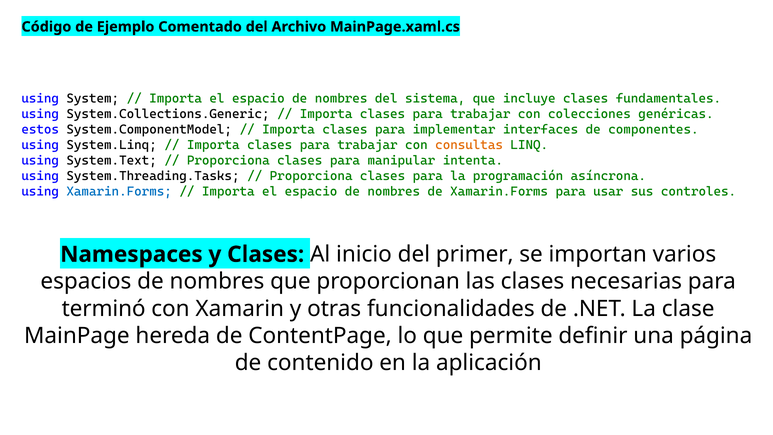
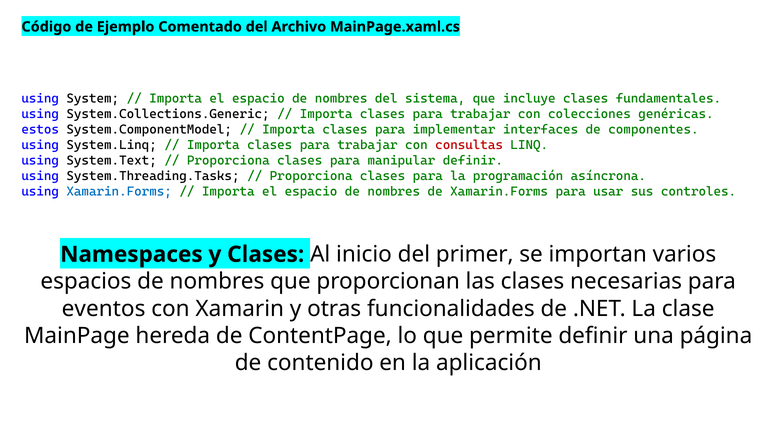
consultas colour: orange -> red (469, 145)
manipular intenta: intenta -> definir (473, 161)
terminó: terminó -> eventos (104, 308)
